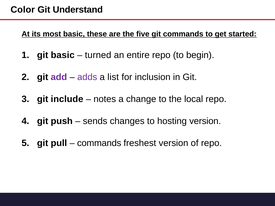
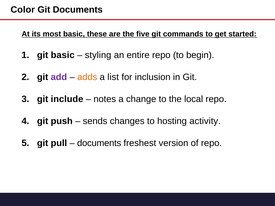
Git Understand: Understand -> Documents (78, 10)
turned: turned -> styling (98, 55)
adds colour: purple -> orange (87, 77)
hosting version: version -> activity (205, 121)
commands: commands -> documents (99, 143)
